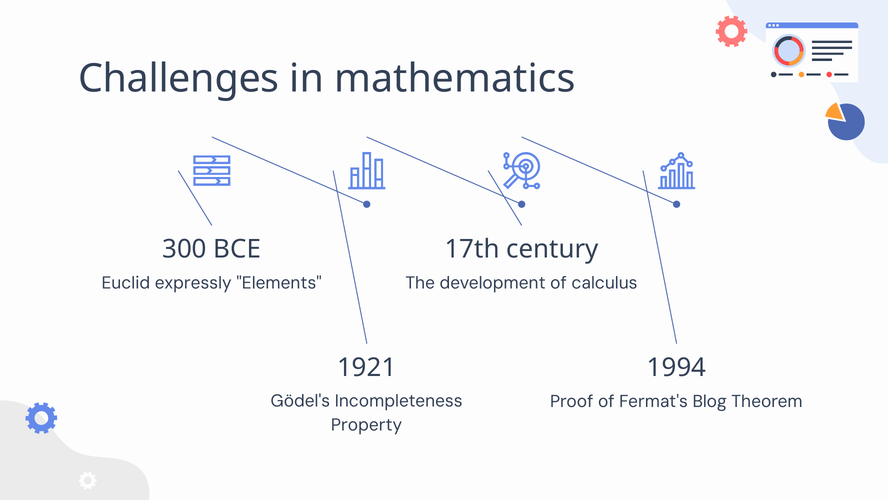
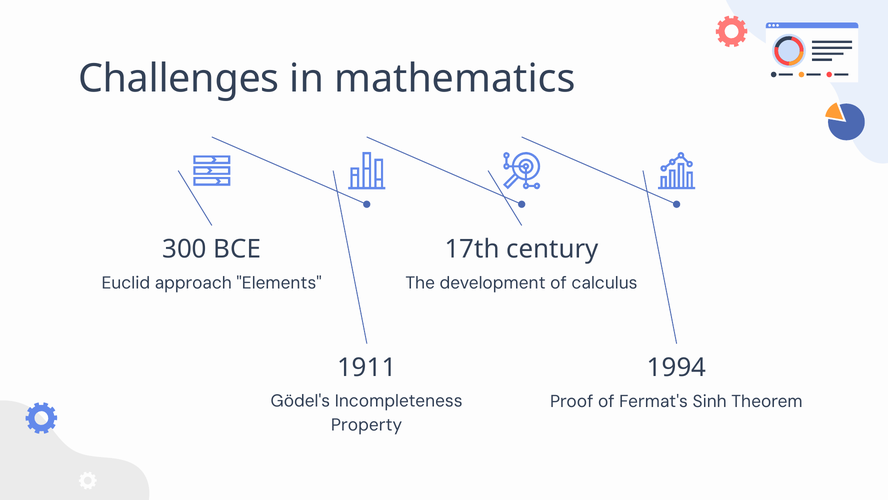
expressly: expressly -> approach (193, 283)
1921: 1921 -> 1911 (367, 367)
Blog: Blog -> Sinh (710, 401)
